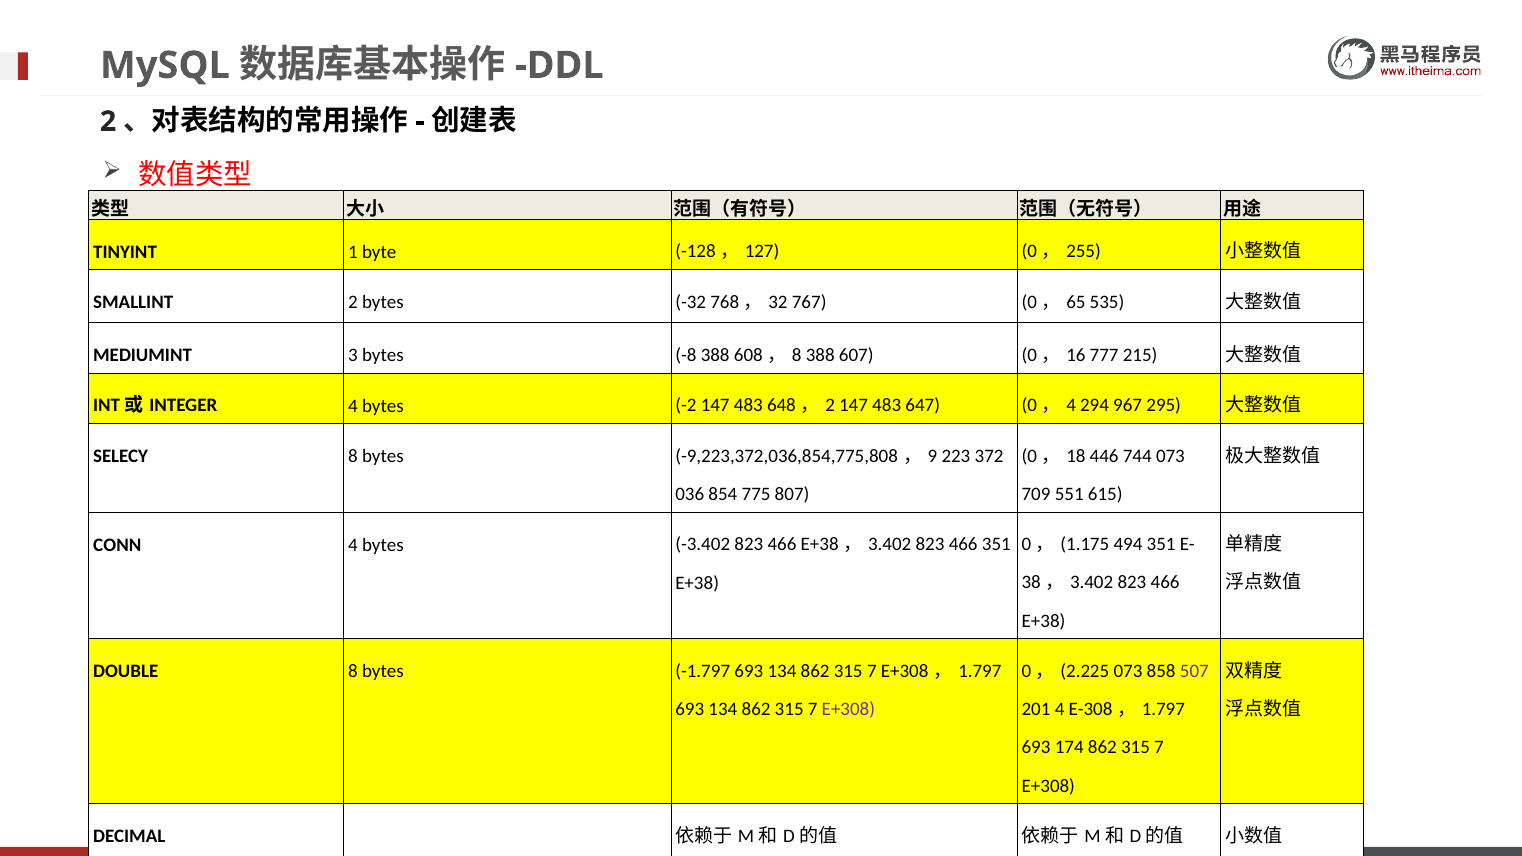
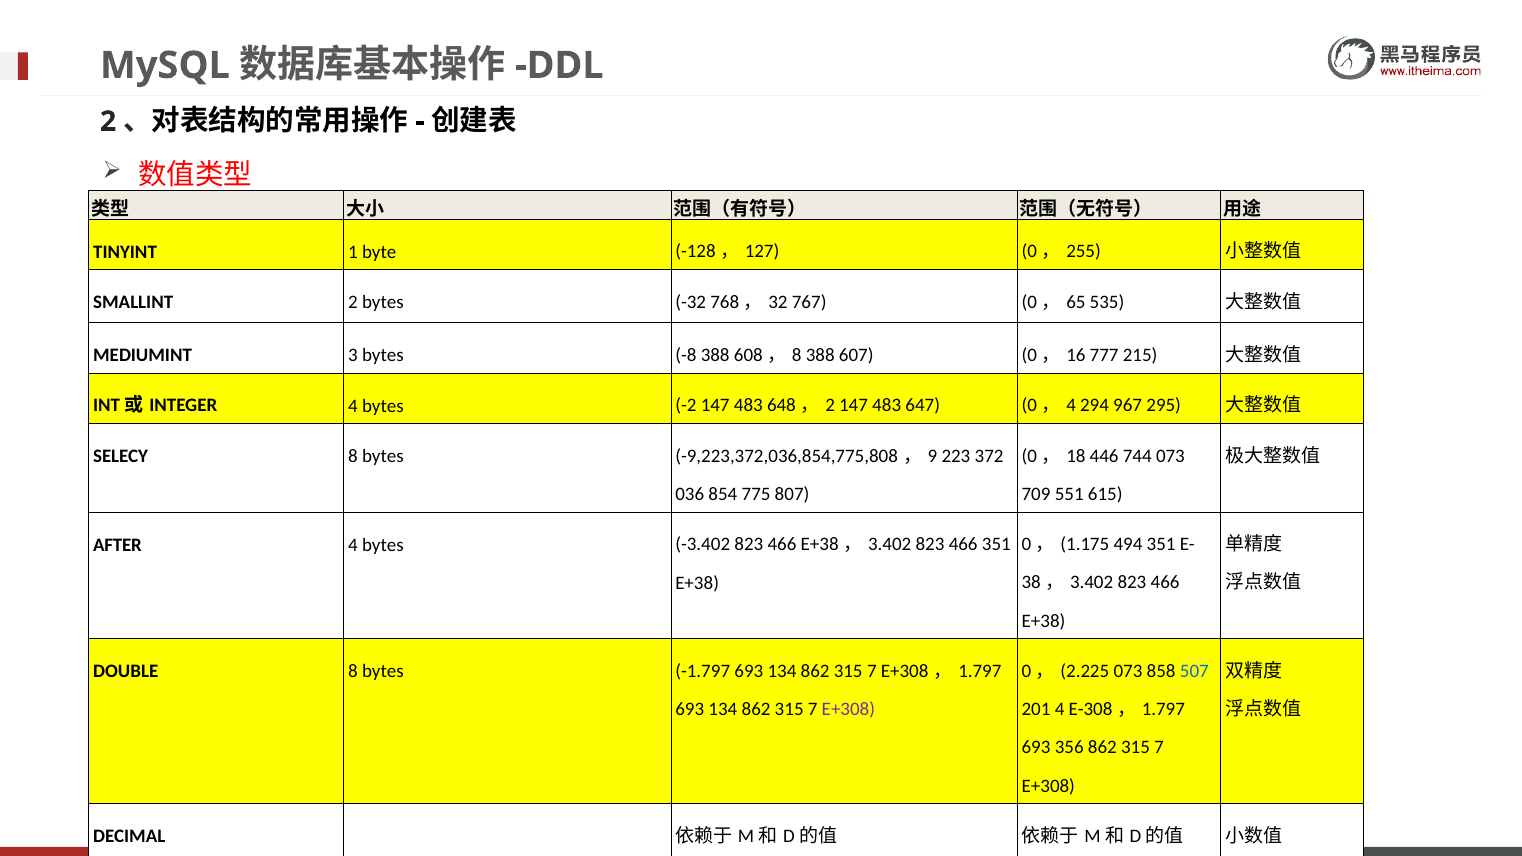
CONN: CONN -> AFTER (117, 545)
507 colour: purple -> blue (1194, 671)
174: 174 -> 356 (1069, 748)
